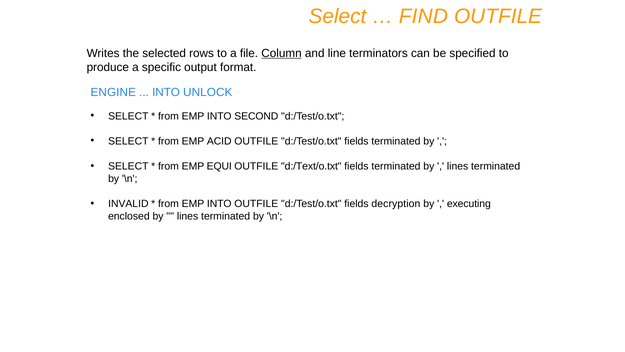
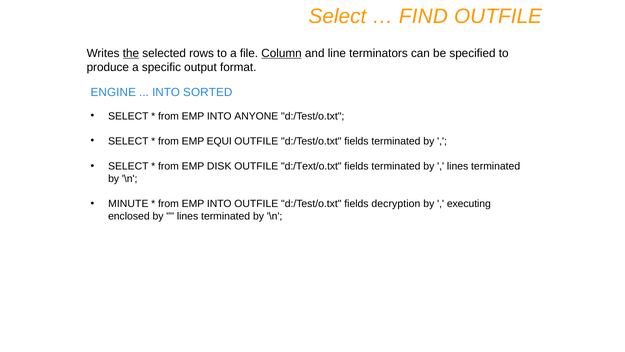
the underline: none -> present (131, 53)
UNLOCK: UNLOCK -> SORTED (208, 92)
SECOND: SECOND -> ANYONE (256, 116)
ACID: ACID -> EQUI (219, 141)
EQUI: EQUI -> DISK (219, 166)
INVALID: INVALID -> MINUTE (128, 203)
